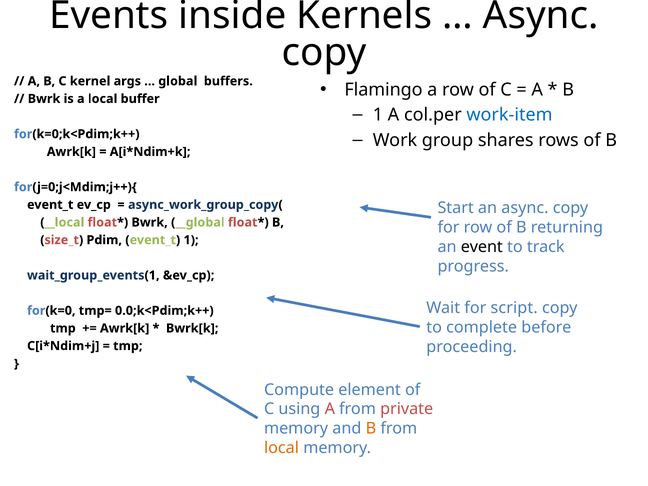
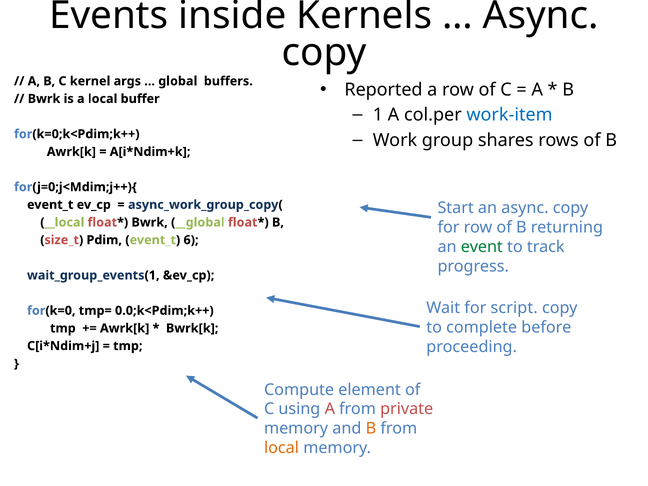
Flamingo: Flamingo -> Reported (384, 90)
event_t 1: 1 -> 6 (191, 240)
event colour: black -> green (482, 247)
